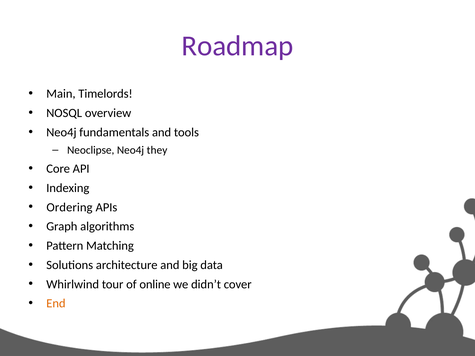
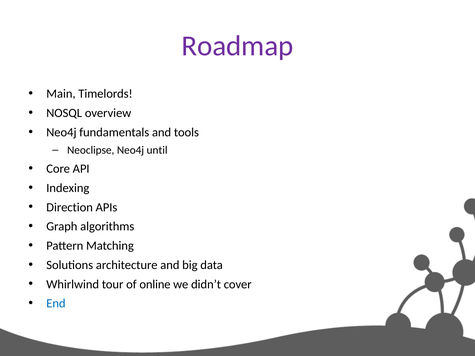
they: they -> until (157, 150)
Ordering: Ordering -> Direction (70, 207)
End colour: orange -> blue (56, 304)
